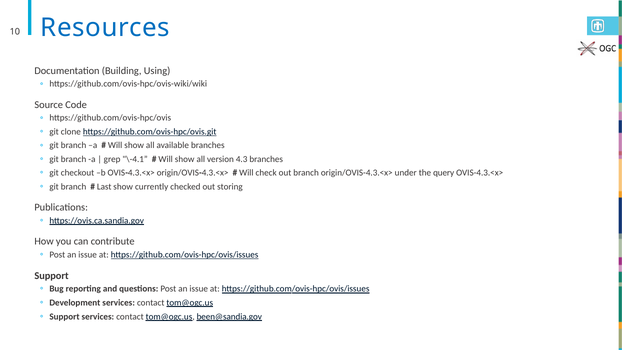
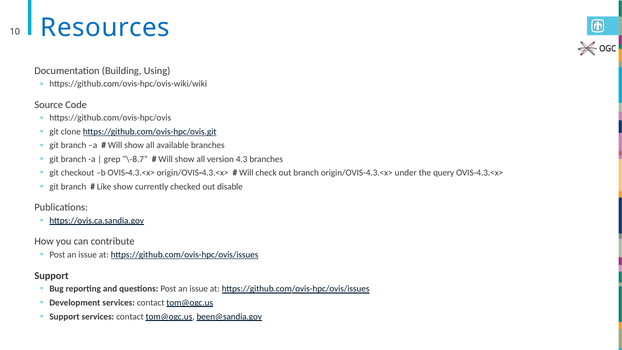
\-4.1: \-4.1 -> \-8.7 (135, 159)
Last: Last -> Like (104, 187)
storing: storing -> disable (230, 187)
